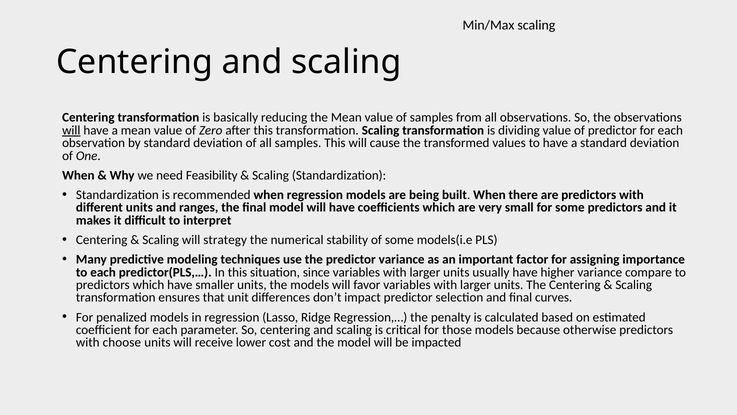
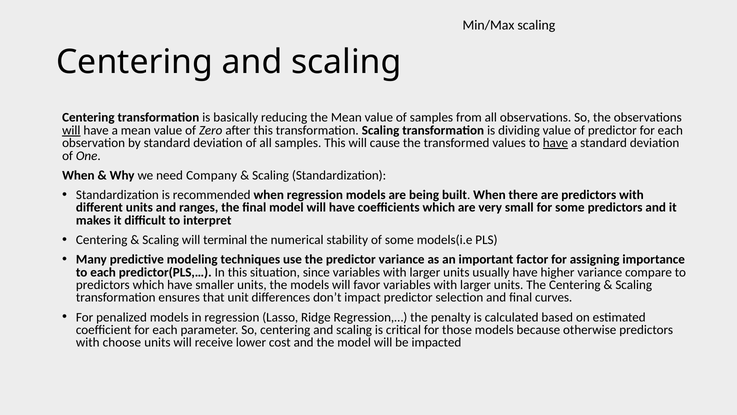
have underline: none -> present (555, 143)
Feasibility: Feasibility -> Company (212, 175)
strategy: strategy -> terminal (225, 240)
